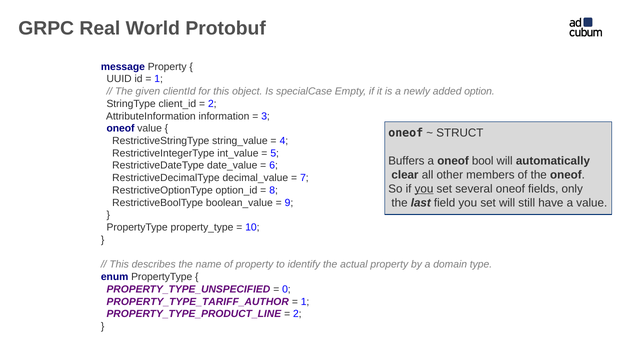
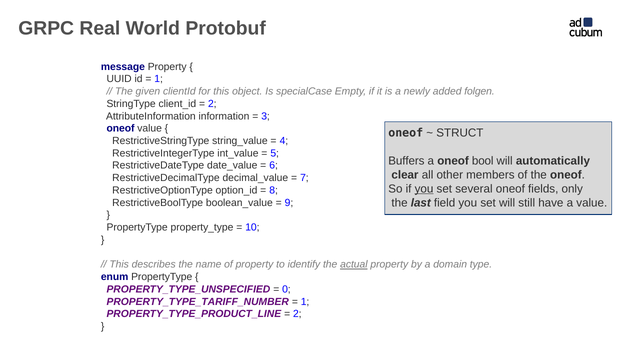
option: option -> folgen (480, 91)
actual underline: none -> present (354, 265)
PROPERTY_TYPE_TARIFF_AUTHOR: PROPERTY_TYPE_TARIFF_AUTHOR -> PROPERTY_TYPE_TARIFF_NUMBER (198, 302)
